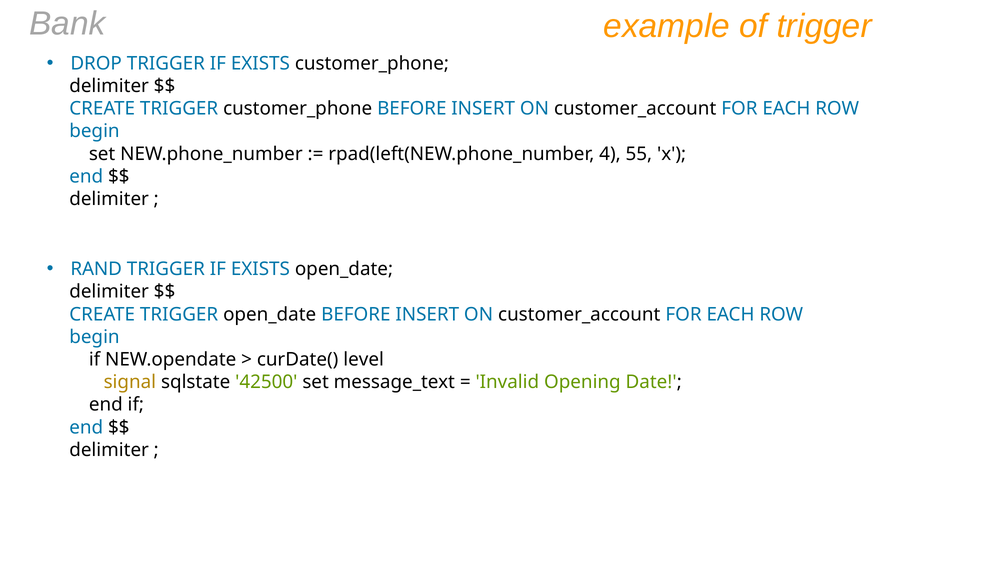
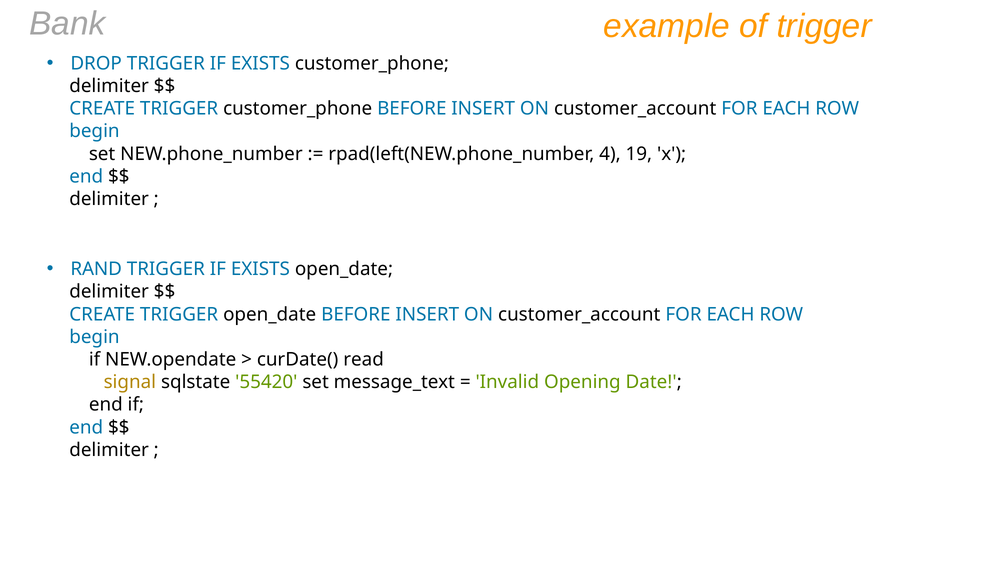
55: 55 -> 19 (639, 154)
level: level -> read (364, 360)
42500: 42500 -> 55420 (266, 382)
